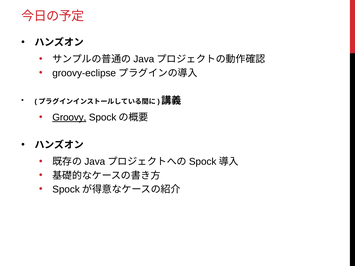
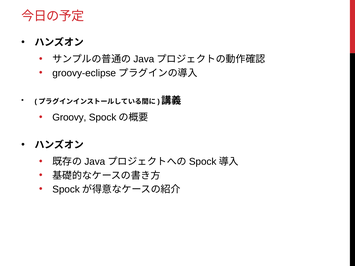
Groovy underline: present -> none (69, 117)
